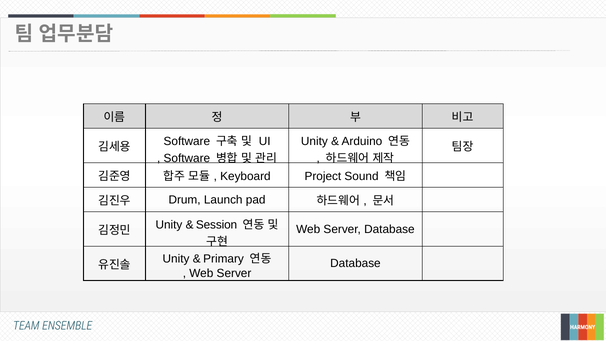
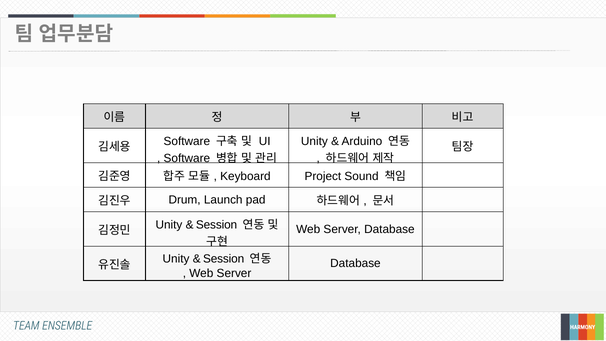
Primary: Primary -> Session (224, 259)
